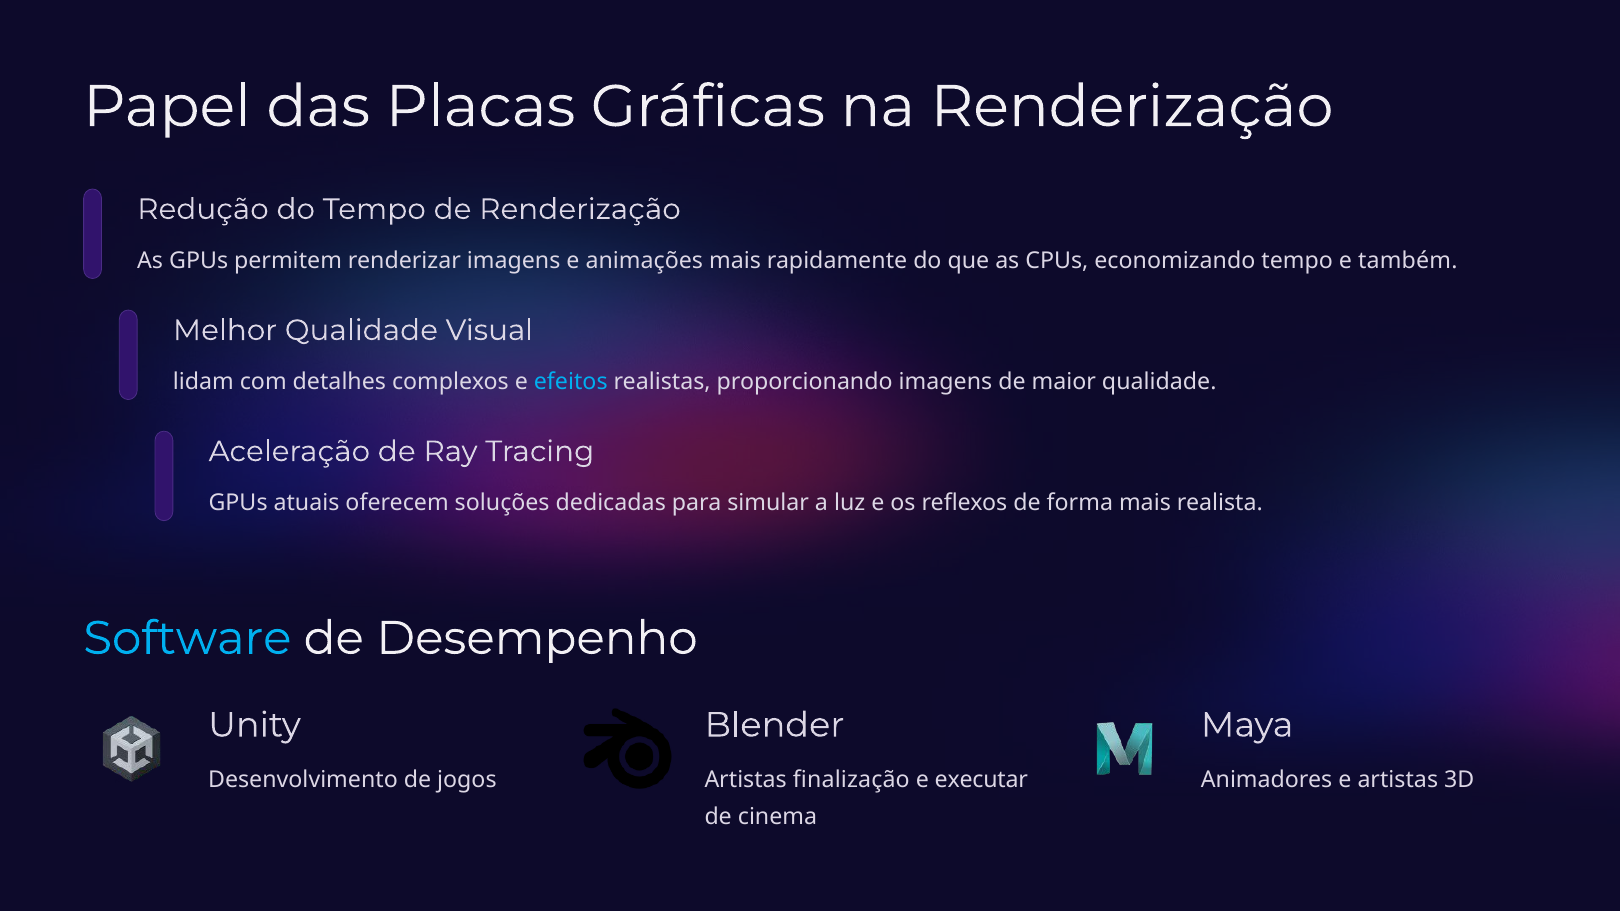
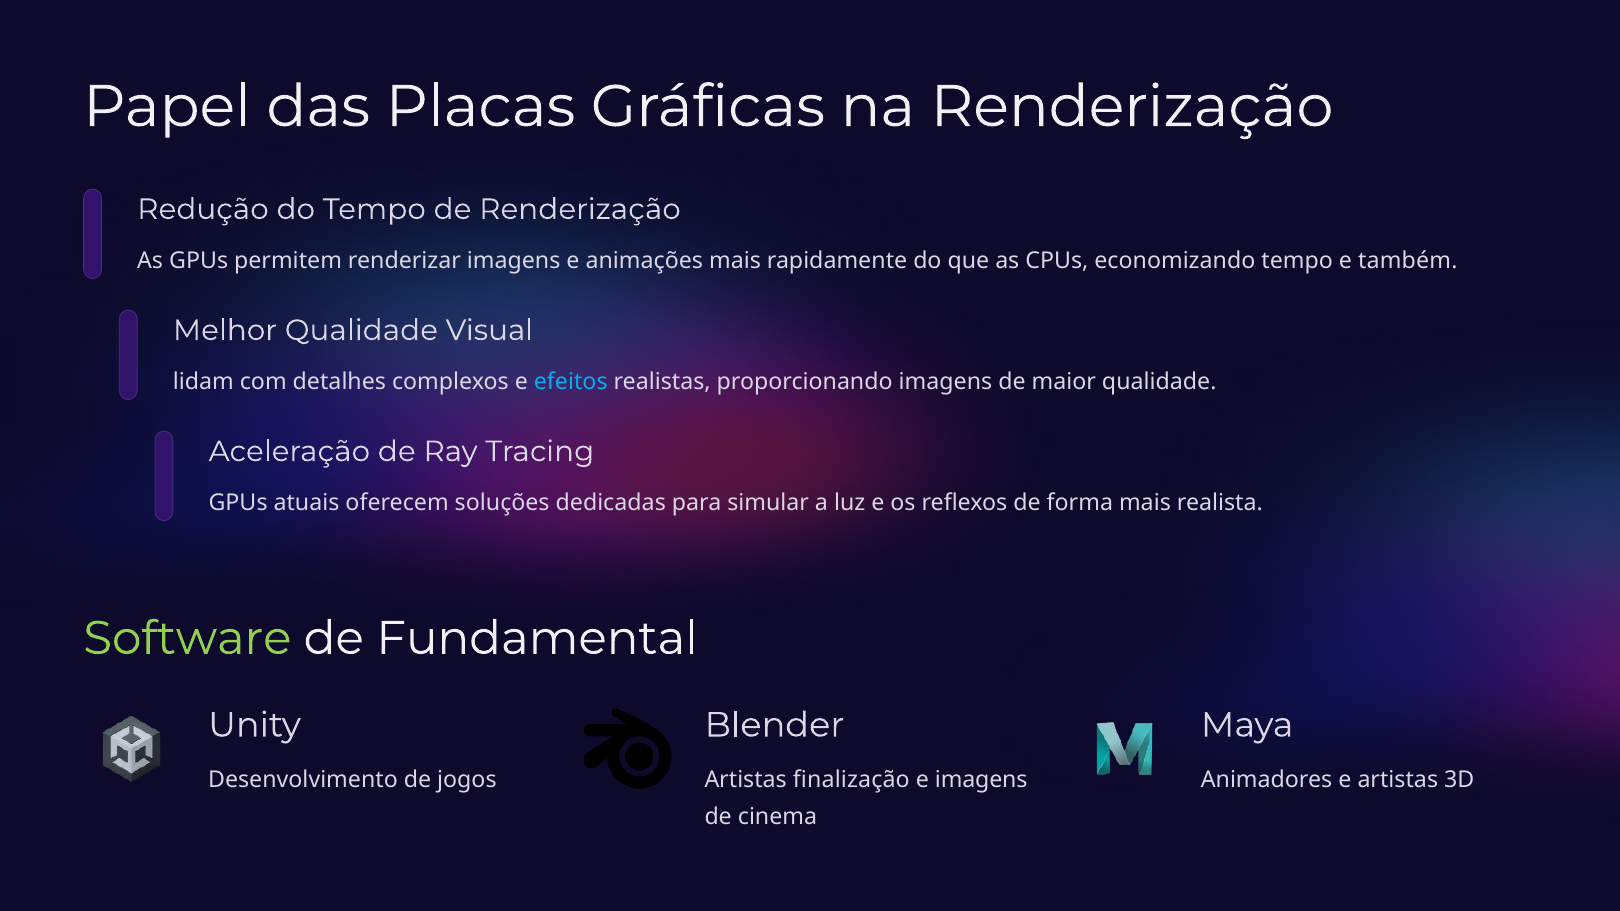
Software colour: light blue -> light green (187, 638)
Desempenho: Desempenho -> Fundamental (537, 638)
e executar: executar -> imagens (981, 780)
